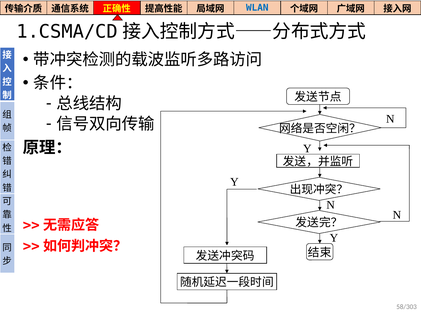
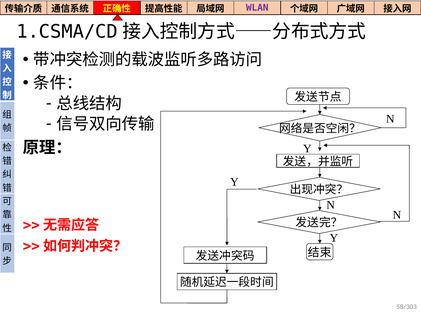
WLAN colour: blue -> purple (257, 8)
